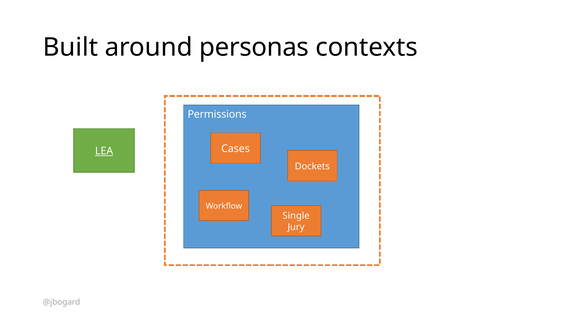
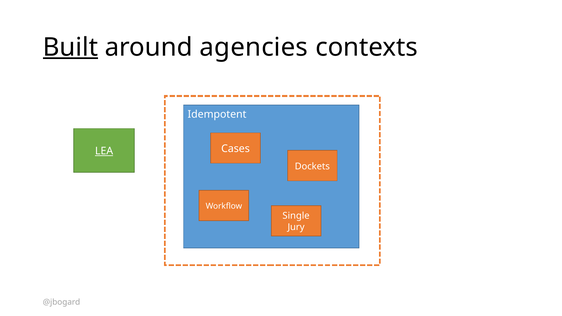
Built underline: none -> present (70, 47)
personas: personas -> agencies (254, 47)
Permissions: Permissions -> Idempotent (217, 114)
